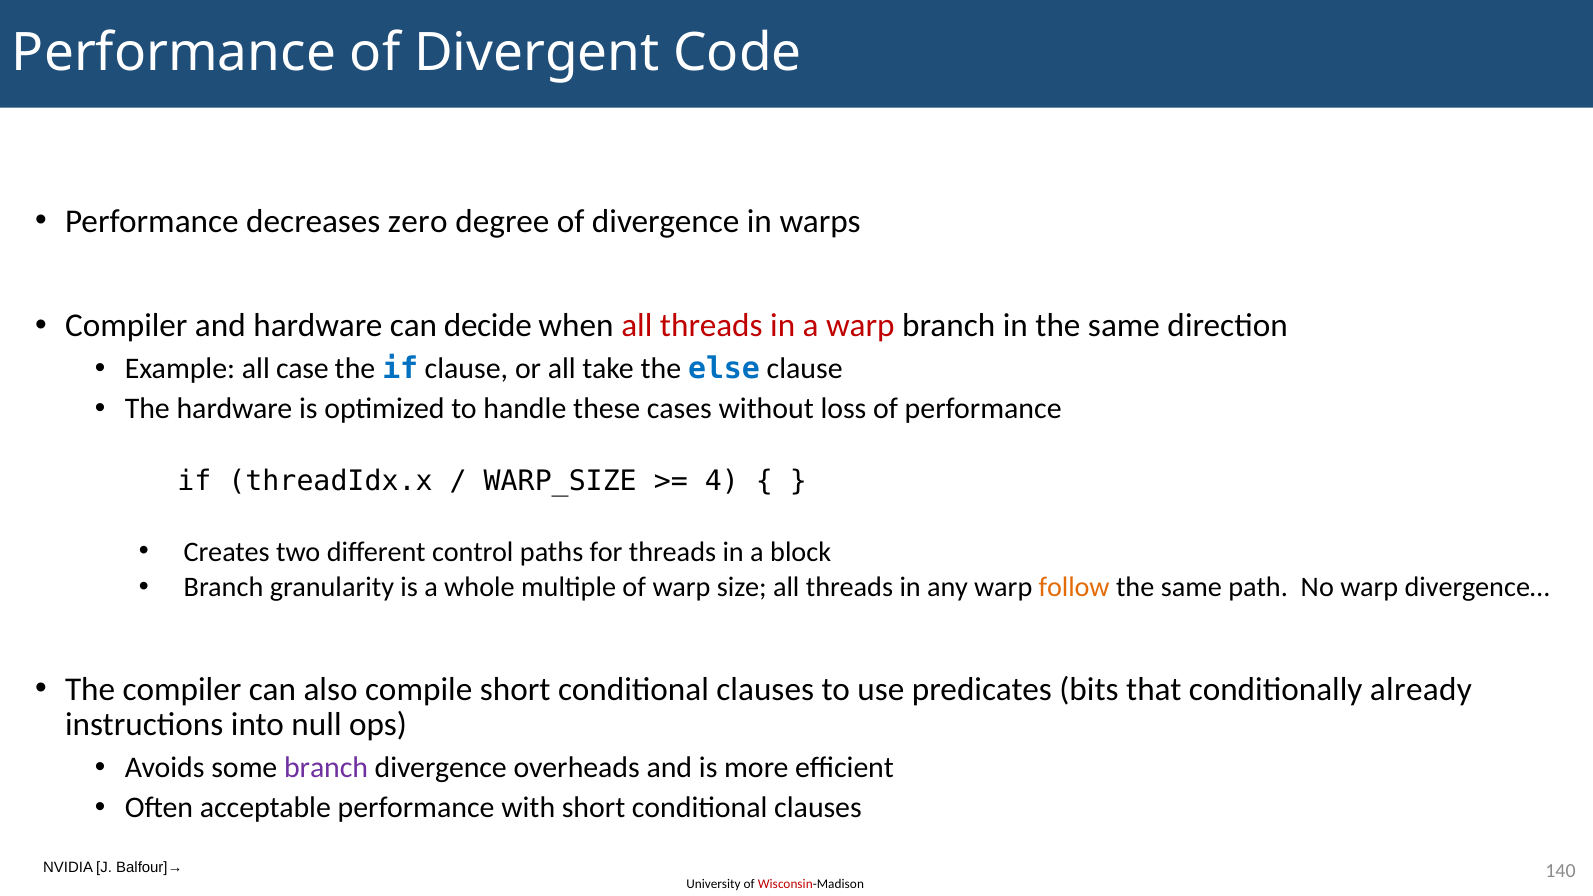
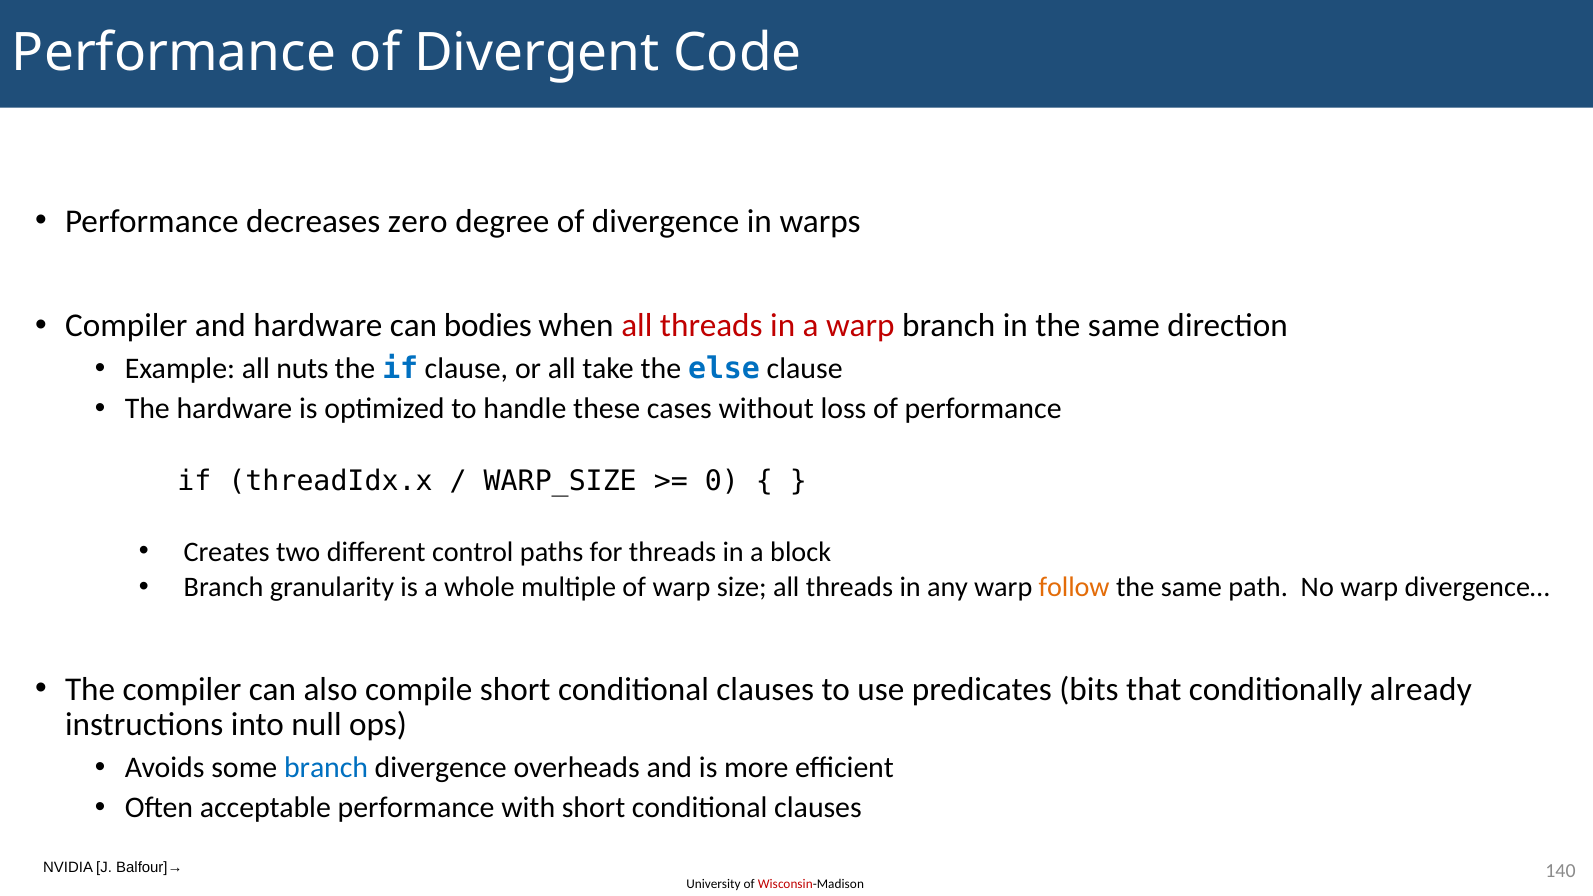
decide: decide -> bodies (488, 326)
case: case -> nuts (302, 368)
4: 4 -> 0 (722, 481)
branch colour: purple -> blue (326, 767)
